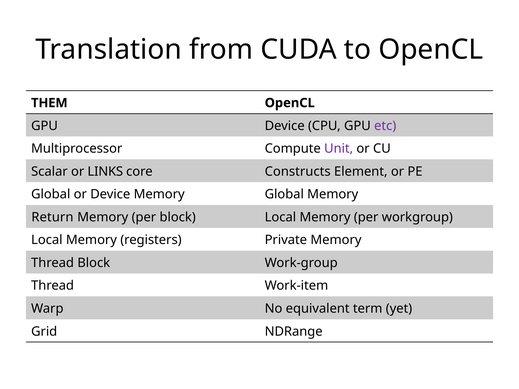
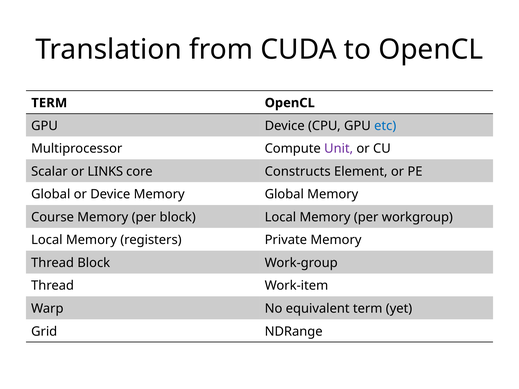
THEM: THEM -> TERM (49, 103)
etc colour: purple -> blue (385, 126)
Return: Return -> Course (53, 217)
